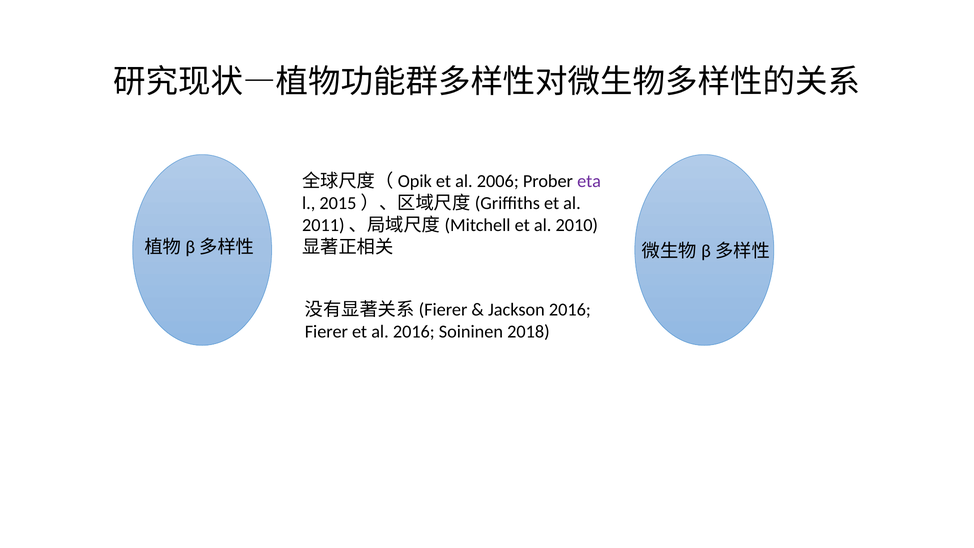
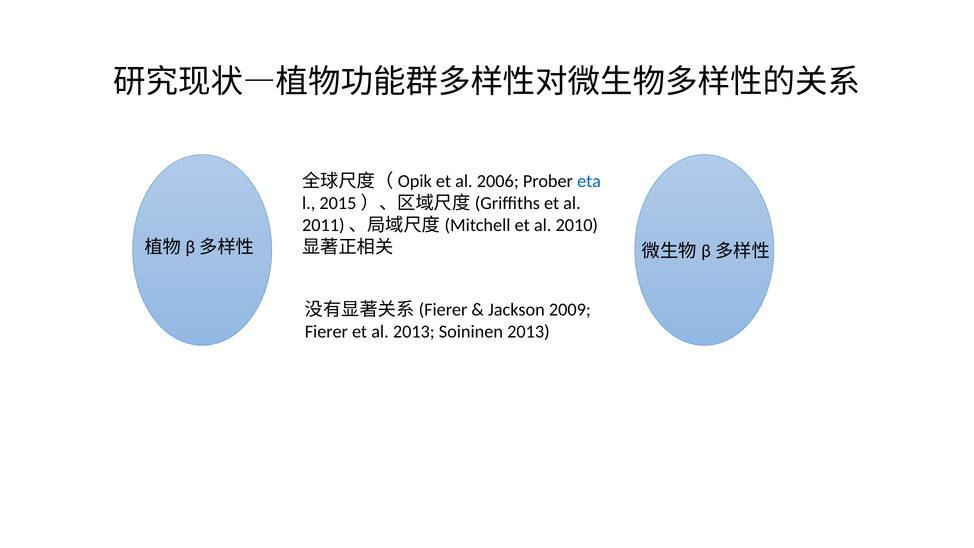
eta colour: purple -> blue (589, 181)
Jackson 2016: 2016 -> 2009 (570, 310)
al 2016: 2016 -> 2013 (414, 332)
Soininen 2018: 2018 -> 2013 (528, 332)
